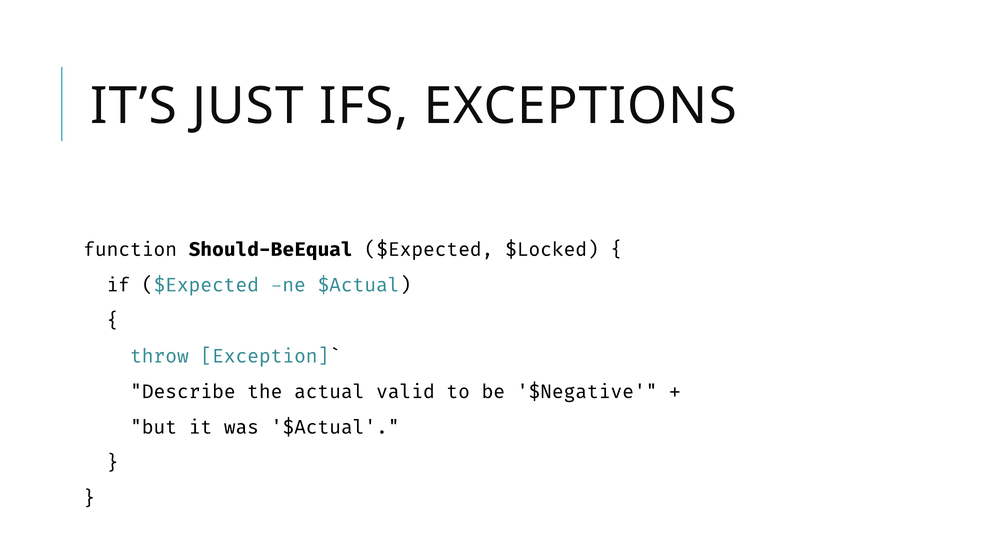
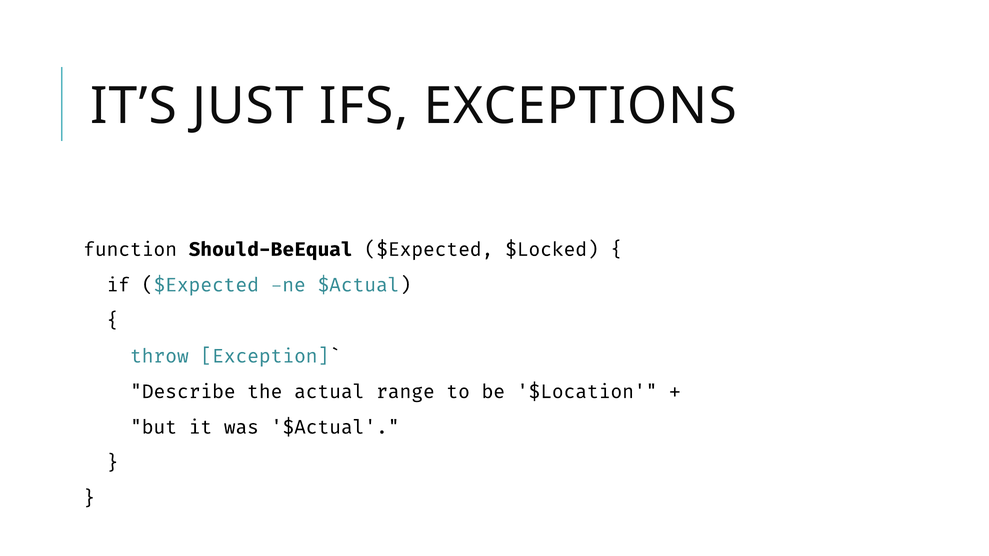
valid: valid -> range (405, 392)
$Negative: $Negative -> $Location (587, 392)
